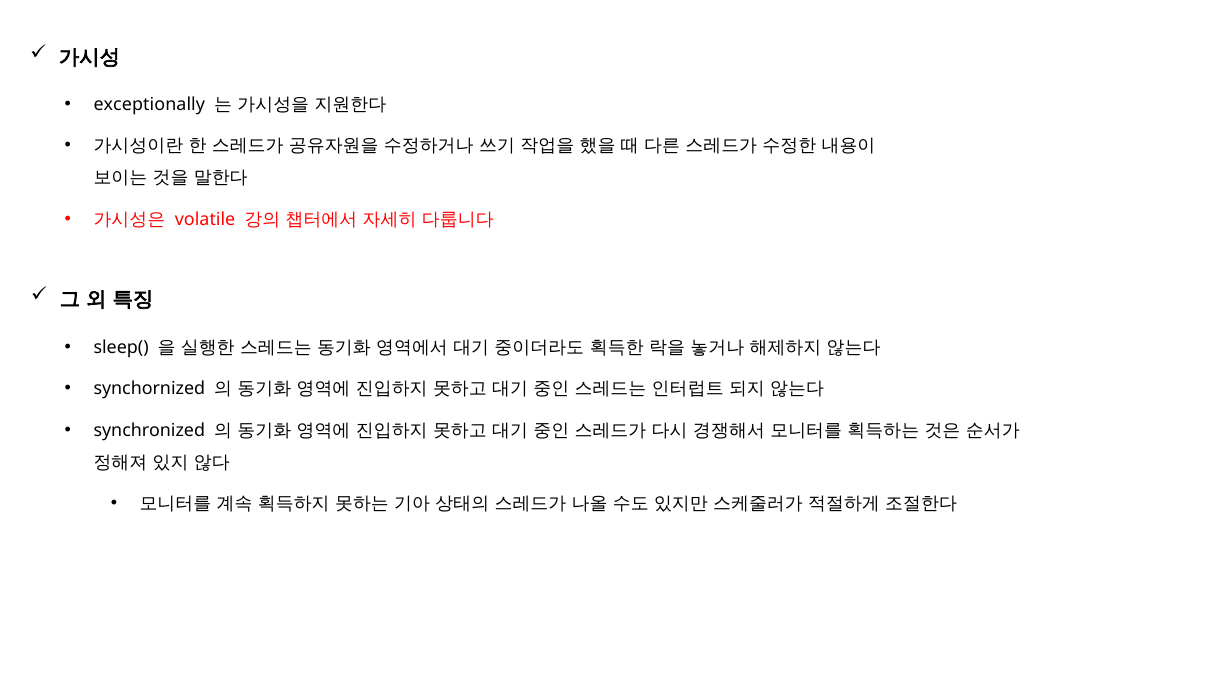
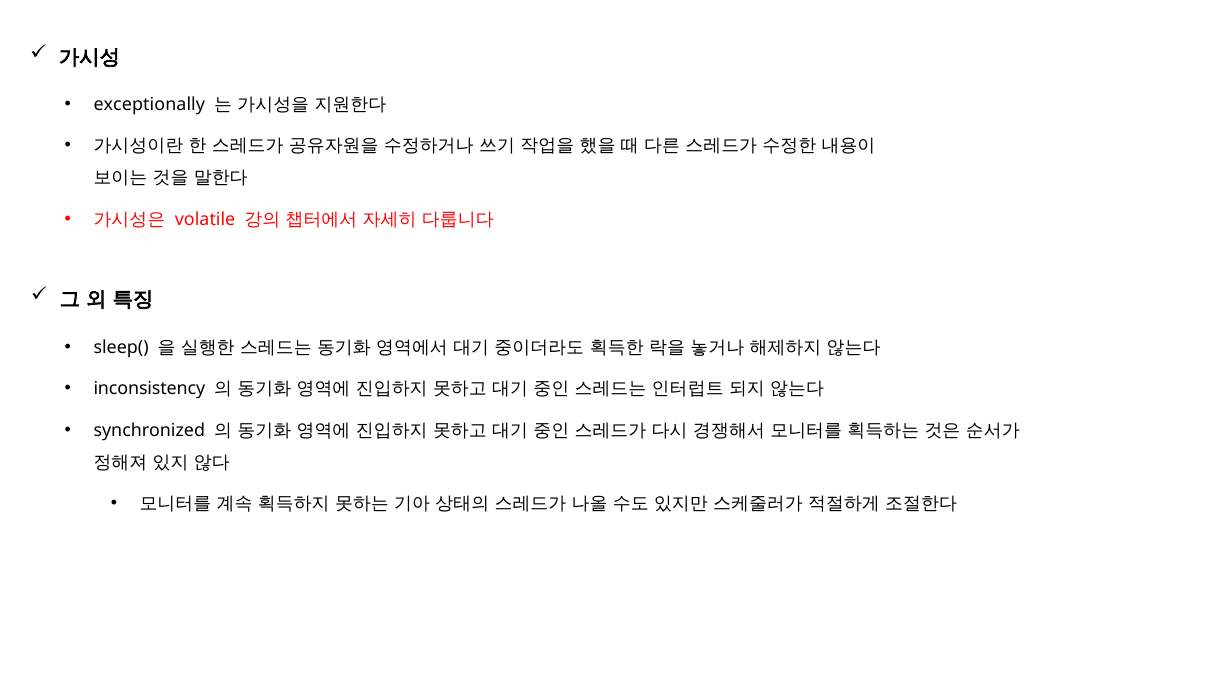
synchornized: synchornized -> inconsistency (149, 389)
